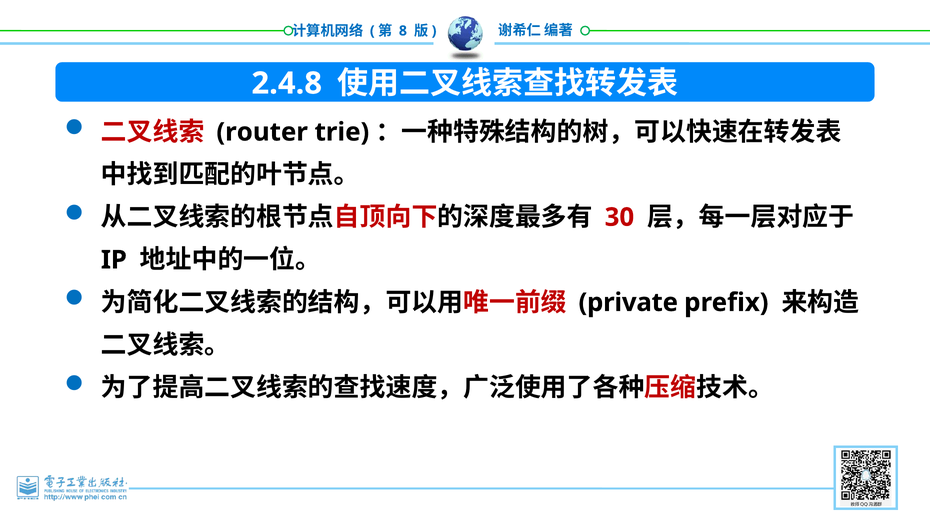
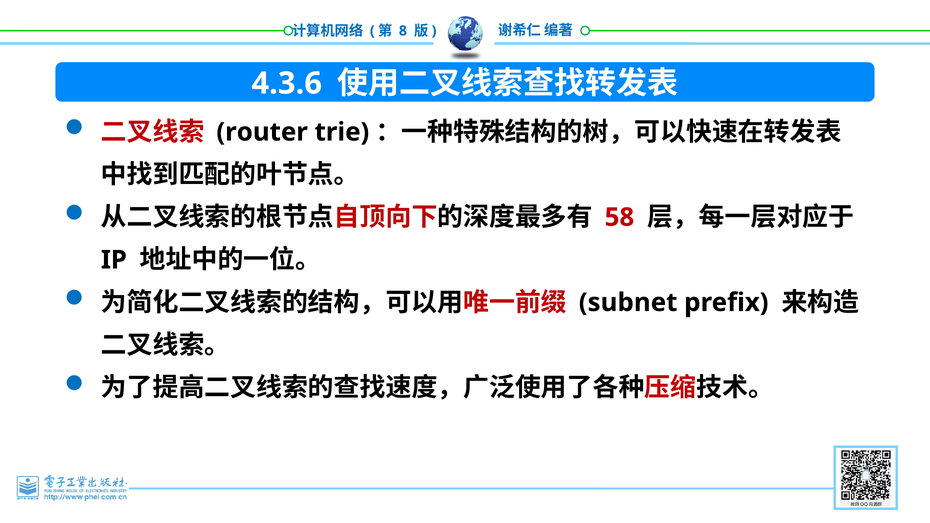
2.4.8: 2.4.8 -> 4.3.6 (287, 83)
30: 30 -> 58 (619, 217)
private: private -> subnet (628, 303)
